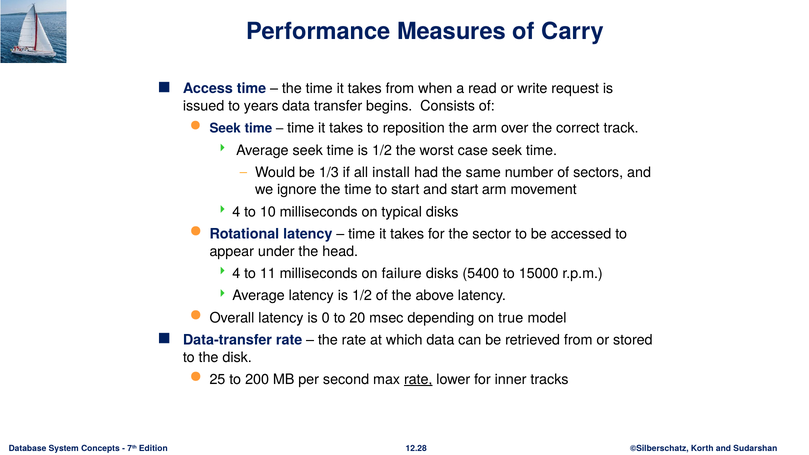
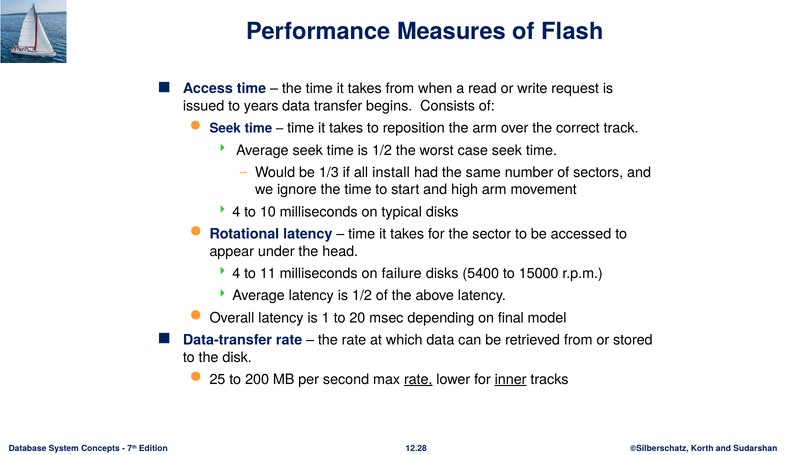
Carry: Carry -> Flash (573, 32)
and start: start -> high (465, 190)
0: 0 -> 1 (326, 318)
true: true -> final (511, 318)
inner underline: none -> present (511, 380)
